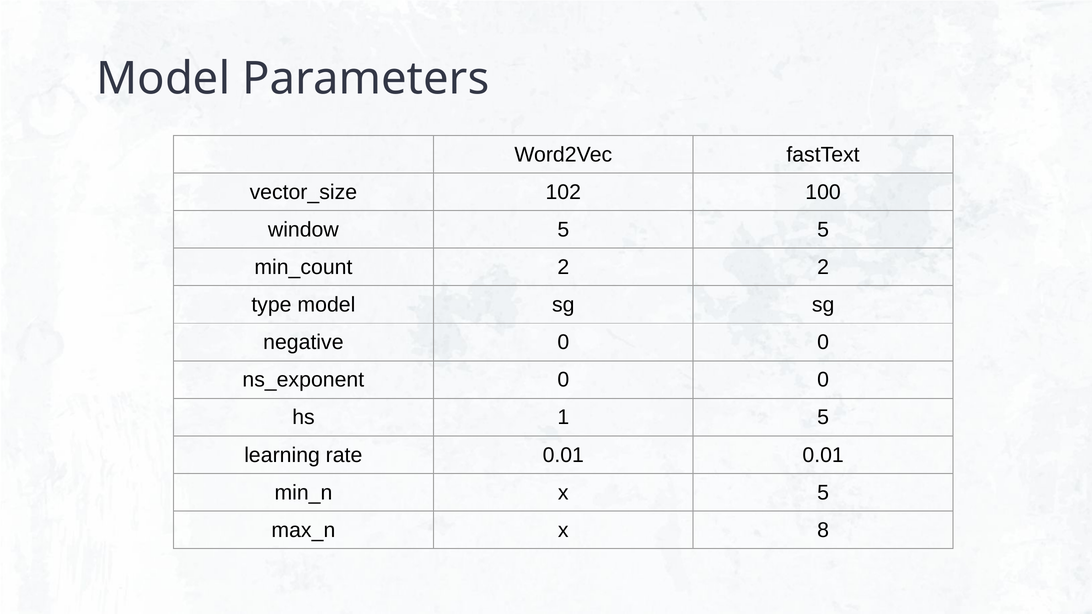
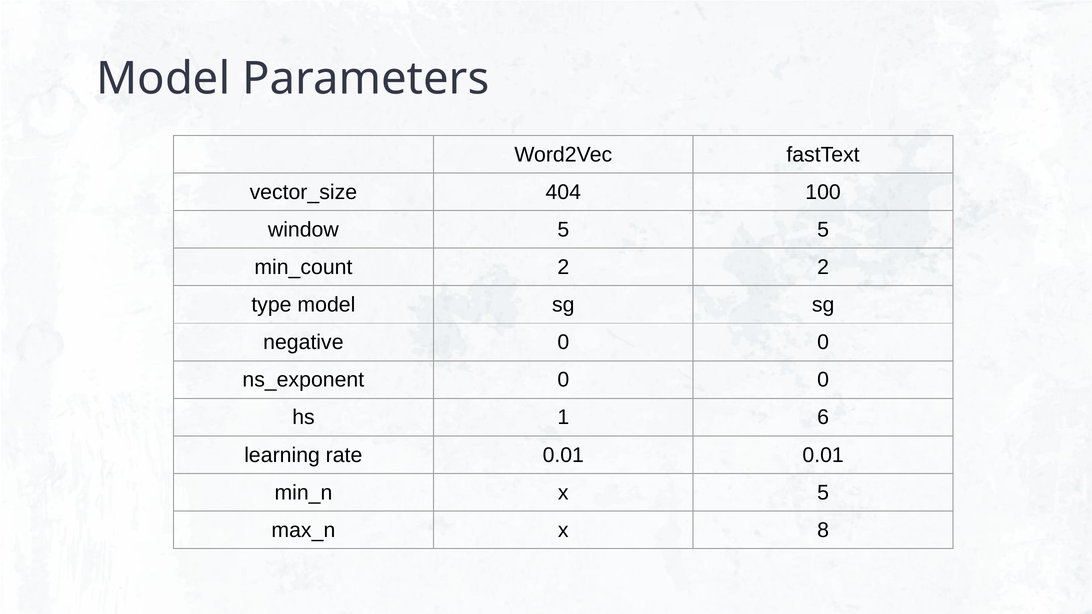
102: 102 -> 404 (563, 192)
1 5: 5 -> 6 (823, 418)
